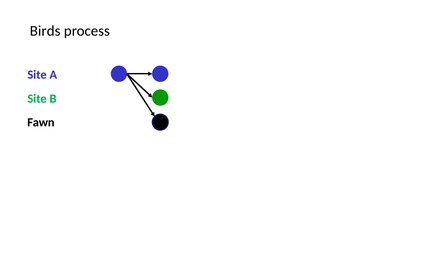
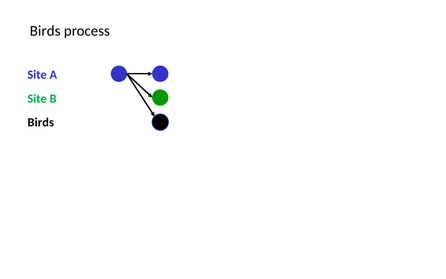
Fawn: Fawn -> Birds (41, 122)
